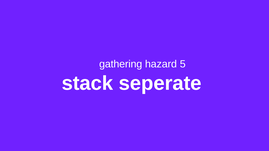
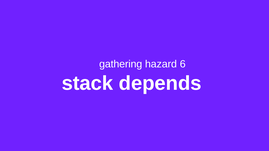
5: 5 -> 6 (183, 64)
seperate: seperate -> depends (160, 83)
